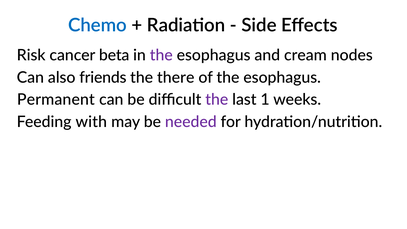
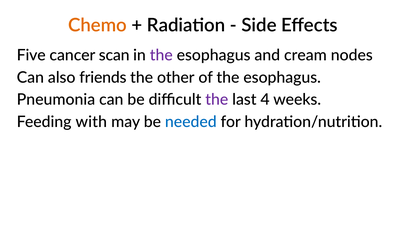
Chemo colour: blue -> orange (97, 25)
Risk: Risk -> Five (31, 55)
beta: beta -> scan (114, 55)
there: there -> other (176, 78)
Permanent: Permanent -> Pneumonia (56, 100)
1: 1 -> 4 (265, 100)
needed colour: purple -> blue (191, 122)
